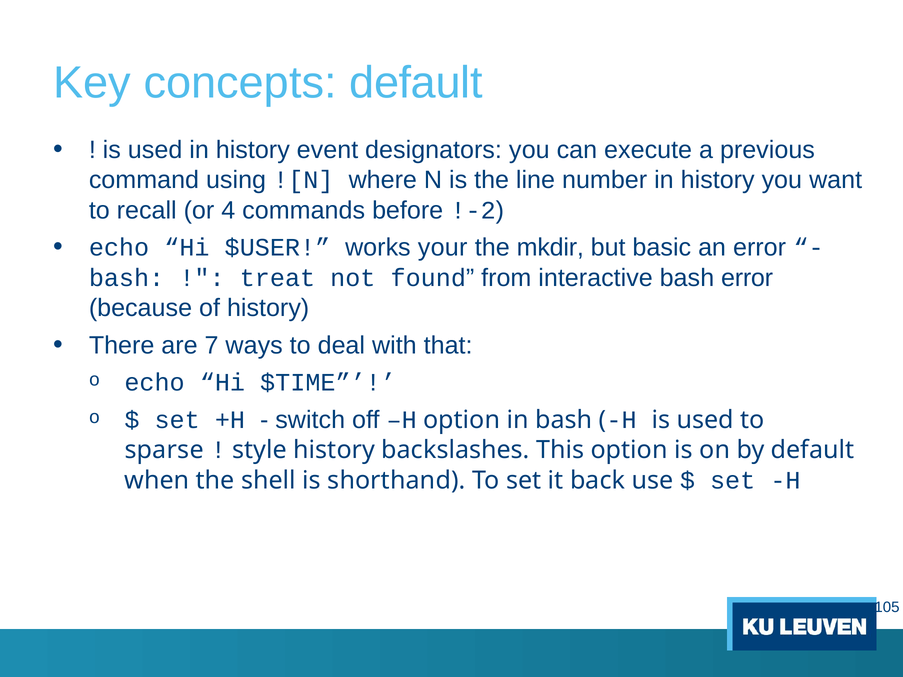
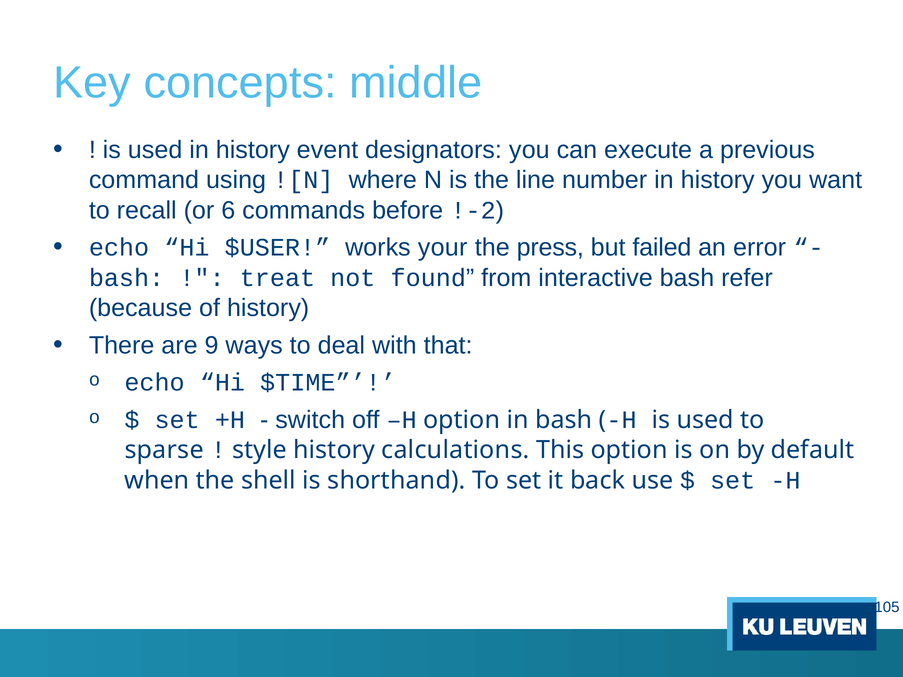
concepts default: default -> middle (416, 83)
4: 4 -> 6 (228, 210)
mkdir: mkdir -> press (550, 248)
basic: basic -> failed (662, 248)
bash error: error -> refer (747, 278)
7: 7 -> 9 (212, 345)
backslashes: backslashes -> calculations (455, 450)
